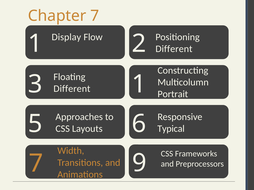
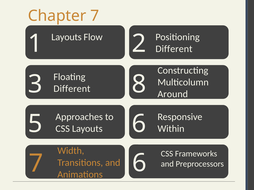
Display: Display -> Layouts (66, 37)
3 1: 1 -> 8 (139, 84)
Portrait: Portrait -> Around (173, 94)
Typical: Typical -> Within (171, 129)
Animations 9: 9 -> 6 (139, 163)
